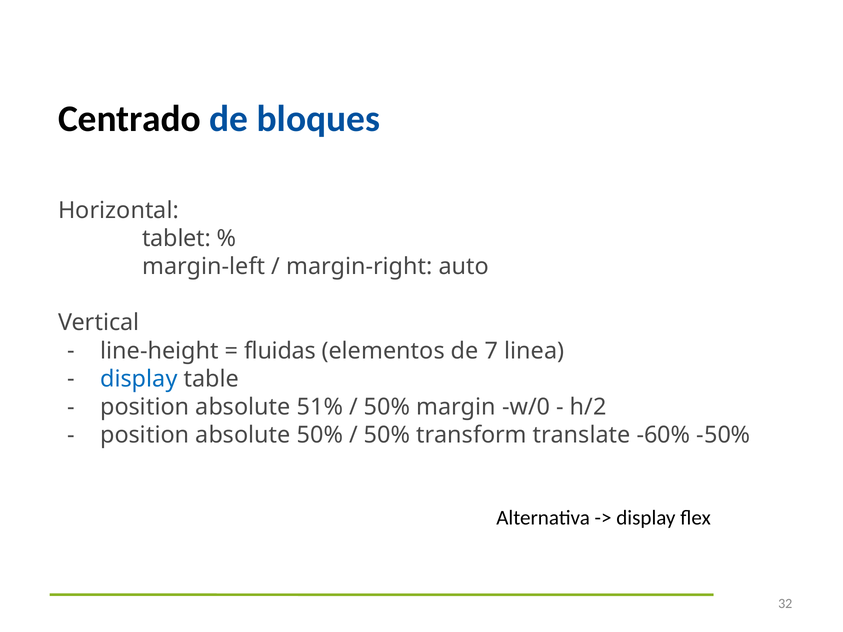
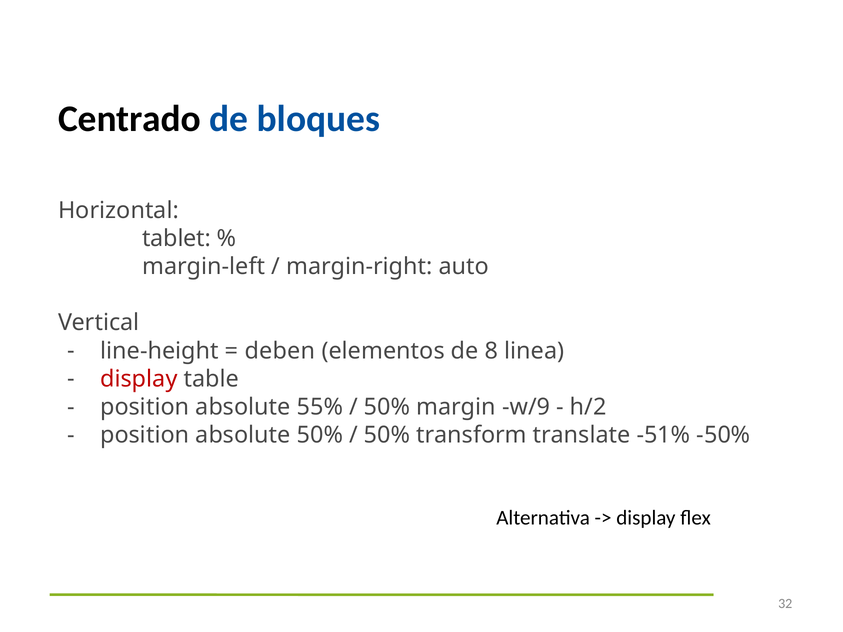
fluidas: fluidas -> deben (280, 351)
7: 7 -> 8 (491, 351)
display colour: blue -> red (139, 379)
51%: 51% -> 55% (320, 407)
w/0: w/0 -> w/9 (526, 407)
-60%: -60% -> -51% (663, 435)
